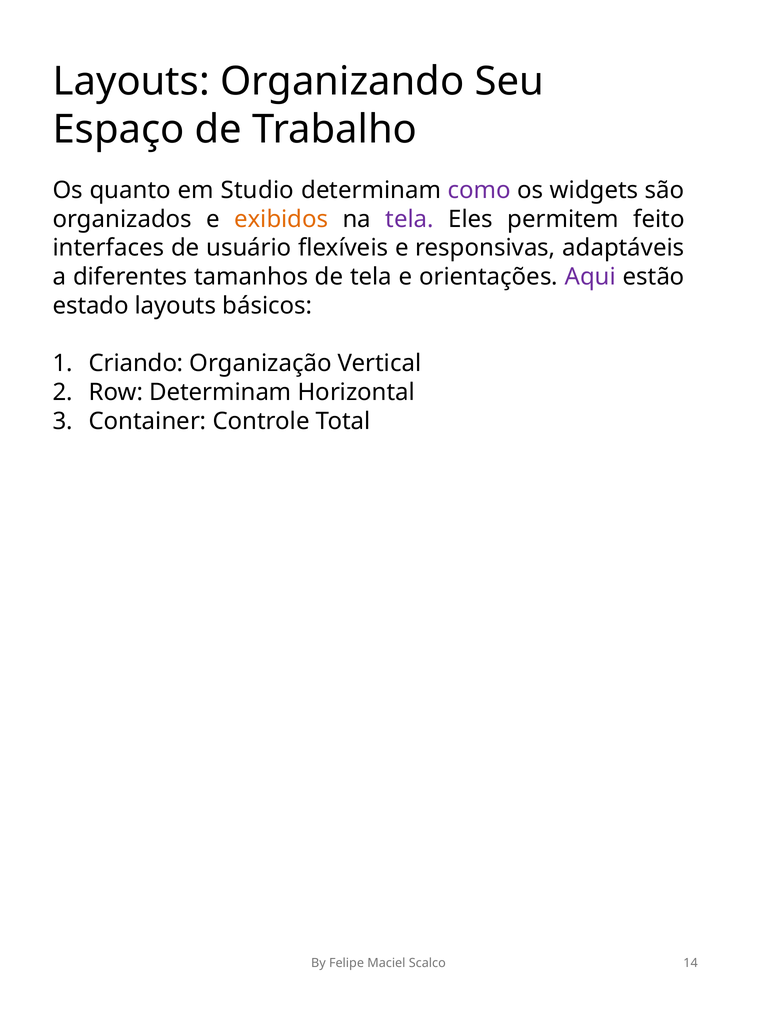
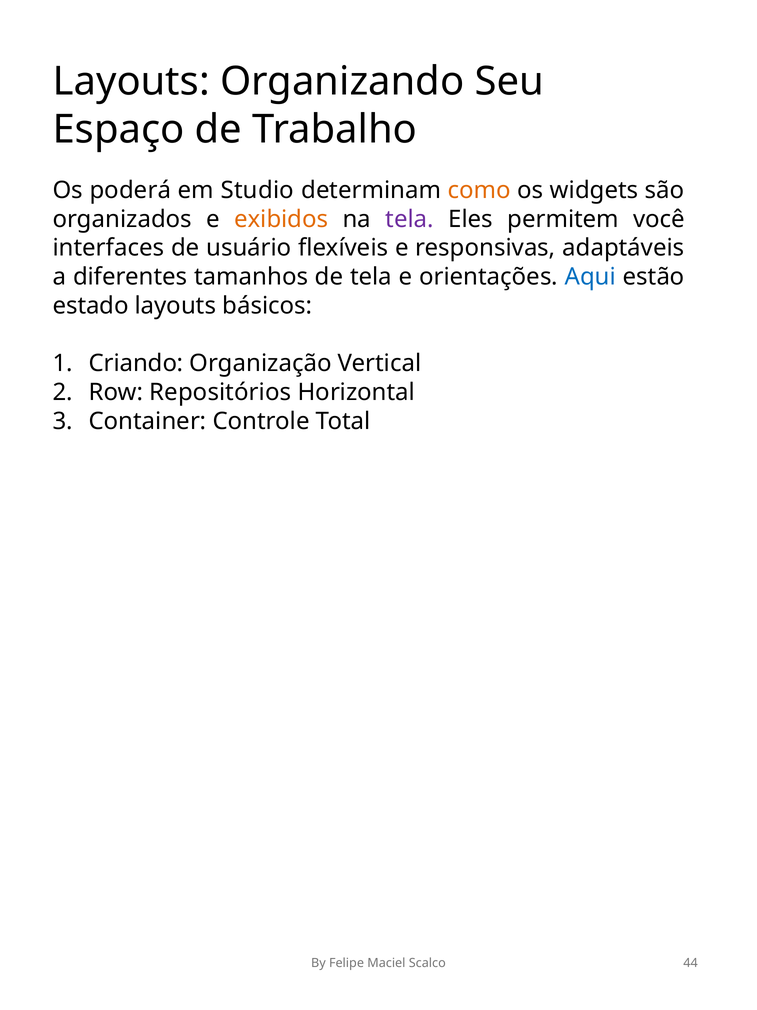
quanto: quanto -> poderá (130, 190)
como colour: purple -> orange (479, 190)
feito: feito -> você (659, 219)
Aqui colour: purple -> blue (590, 277)
Row Determinam: Determinam -> Repositórios (220, 392)
14: 14 -> 44 (691, 962)
